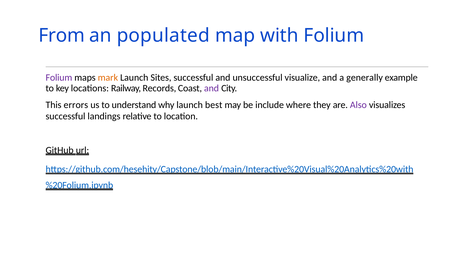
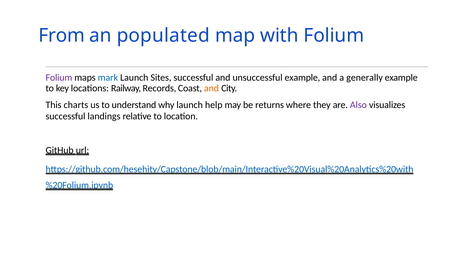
mark colour: orange -> blue (108, 77)
unsuccessful visualize: visualize -> example (302, 77)
and colour: purple -> orange (211, 88)
errors: errors -> charts (76, 105)
best: best -> help (214, 105)
include: include -> returns (270, 105)
